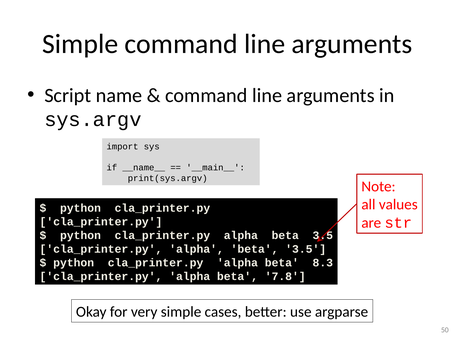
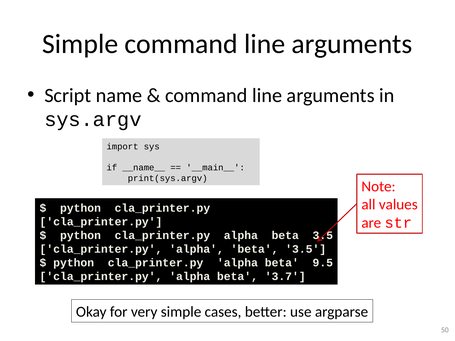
8.3: 8.3 -> 9.5 (323, 263)
7.8: 7.8 -> 3.7 (285, 276)
